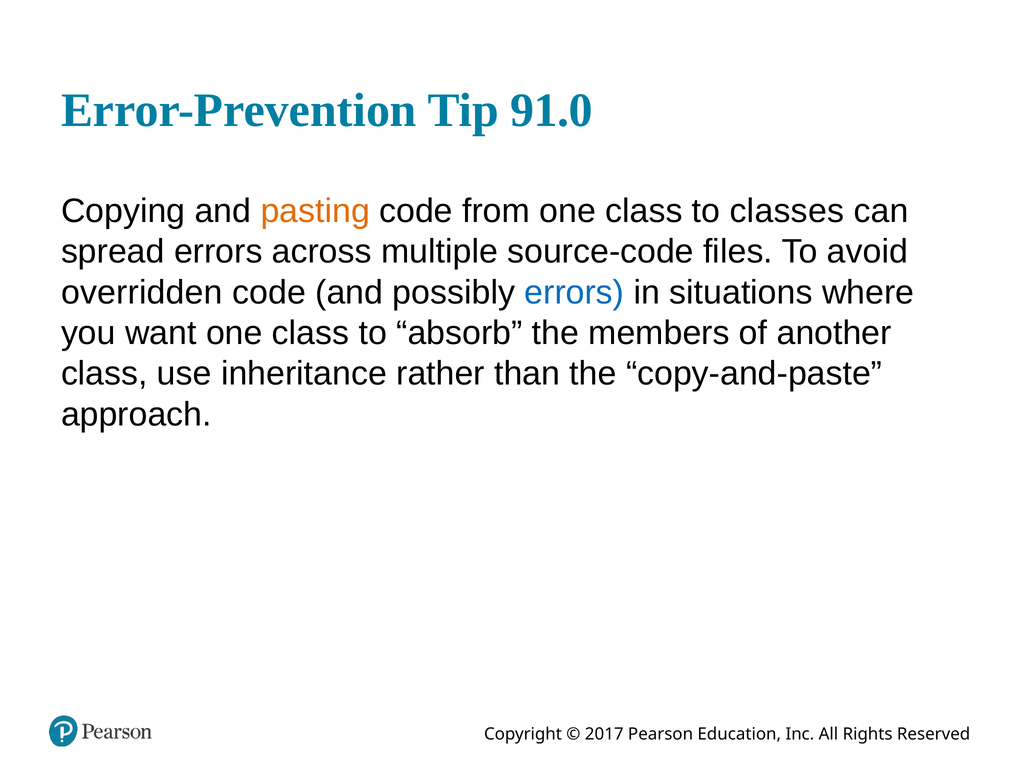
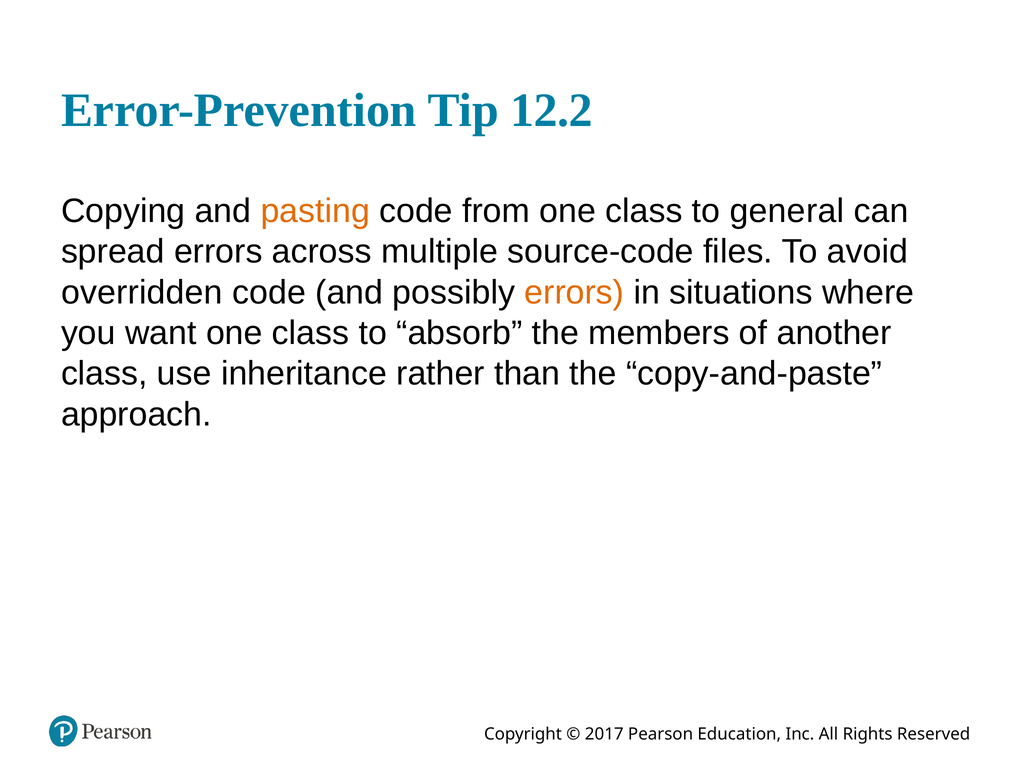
91.0: 91.0 -> 12.2 (552, 110)
classes: classes -> general (787, 211)
errors colour: blue -> orange (574, 292)
